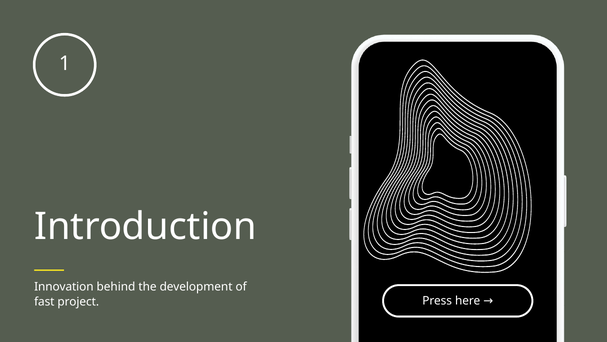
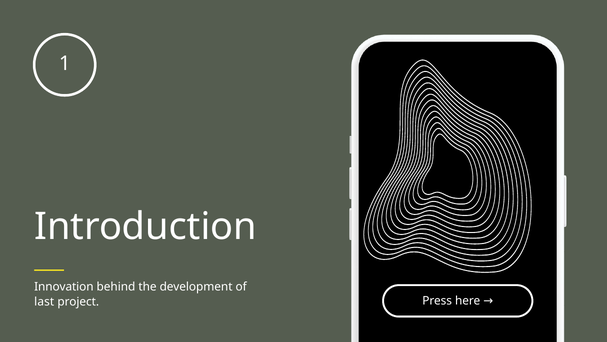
fast: fast -> last (44, 302)
